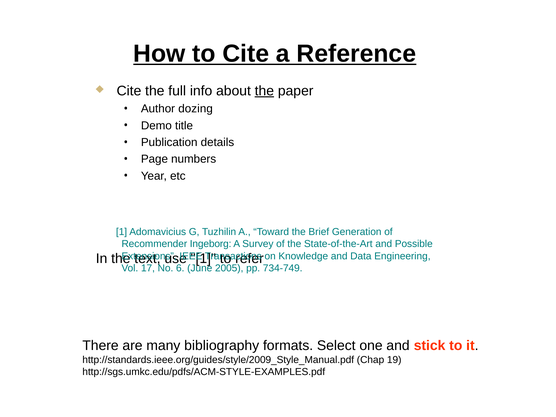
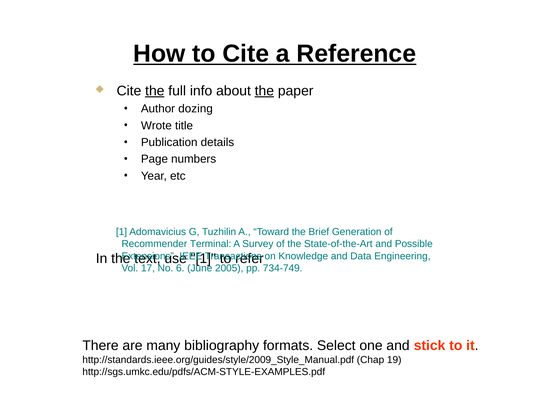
the underline: none -> present (155, 91)
Demo: Demo -> Wrote (156, 126)
Ingeborg: Ingeborg -> Terminal (211, 244)
